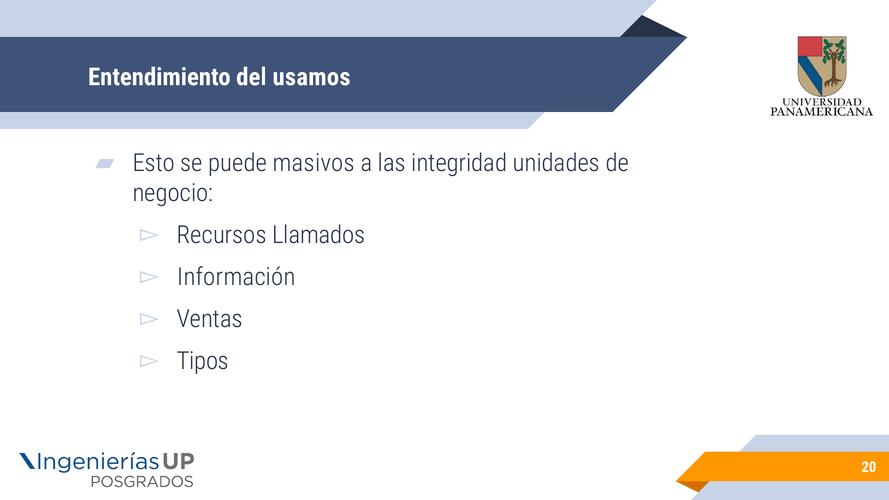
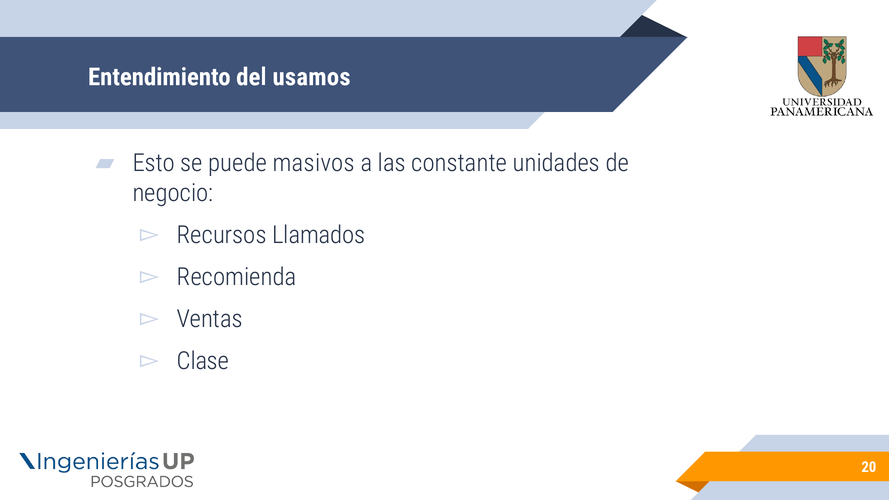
integridad: integridad -> constante (459, 163)
Información: Información -> Recomienda (237, 277)
Tipos: Tipos -> Clase (203, 361)
